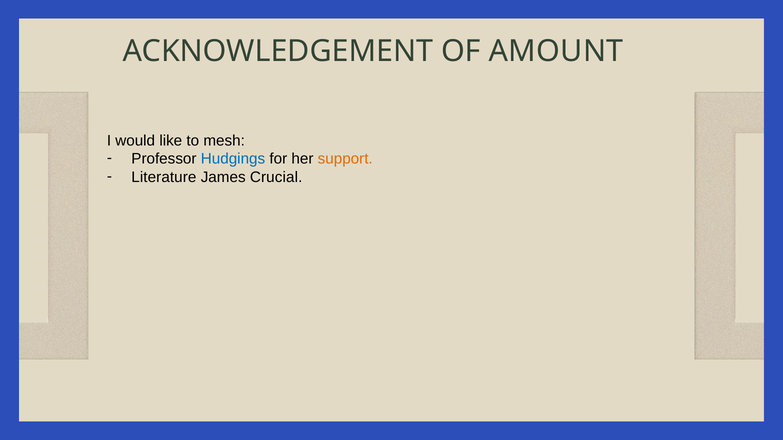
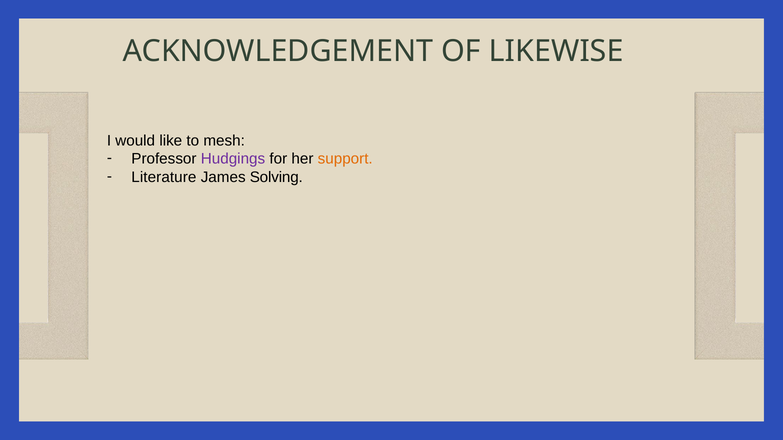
AMOUNT: AMOUNT -> LIKEWISE (556, 51)
Hudgings colour: blue -> purple (233, 159)
Crucial: Crucial -> Solving (276, 177)
